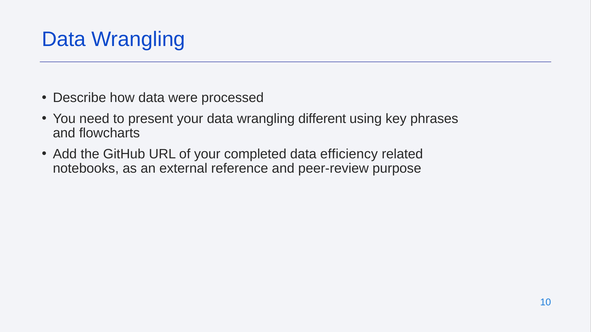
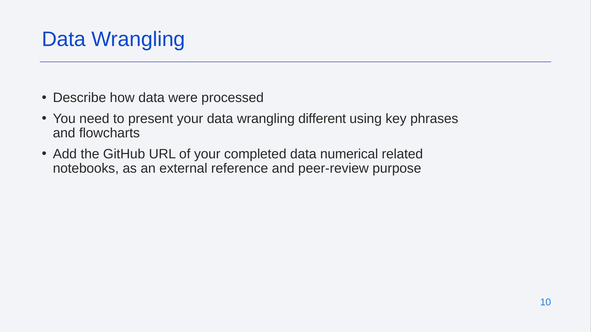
efficiency: efficiency -> numerical (349, 154)
